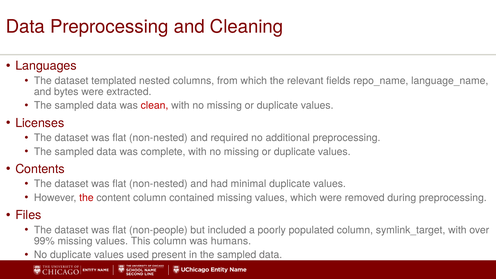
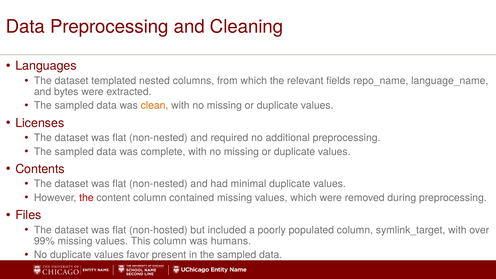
clean colour: red -> orange (155, 106)
non-people: non-people -> non-hosted (158, 230)
used: used -> favor (138, 255)
